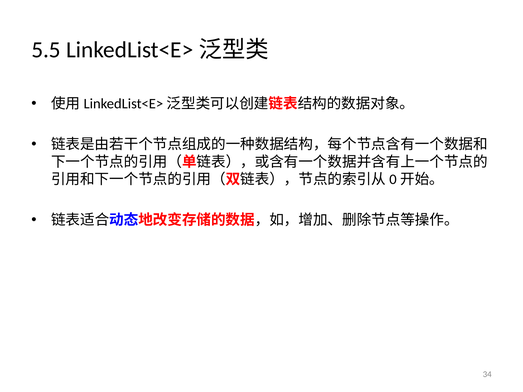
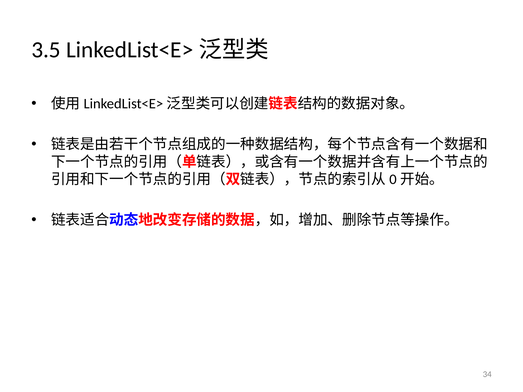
5.5: 5.5 -> 3.5 (46, 50)
